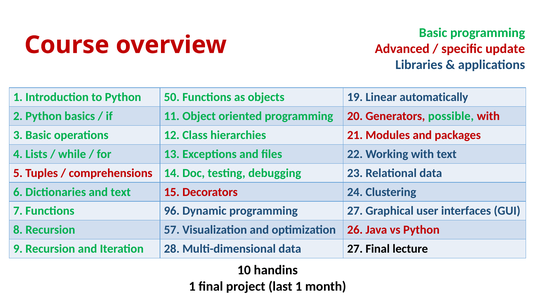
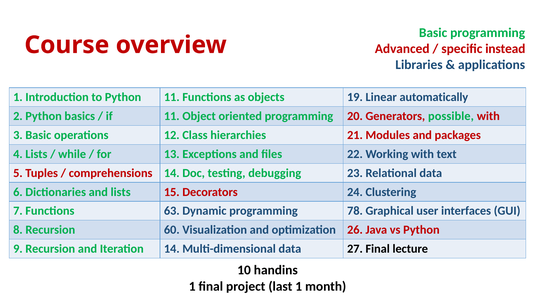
update: update -> instead (505, 49)
Python 50: 50 -> 11 (172, 97)
and text: text -> lists (121, 192)
96: 96 -> 63 (172, 211)
programming 27: 27 -> 78 (355, 211)
57: 57 -> 60 (172, 230)
Iteration 28: 28 -> 14 (172, 249)
